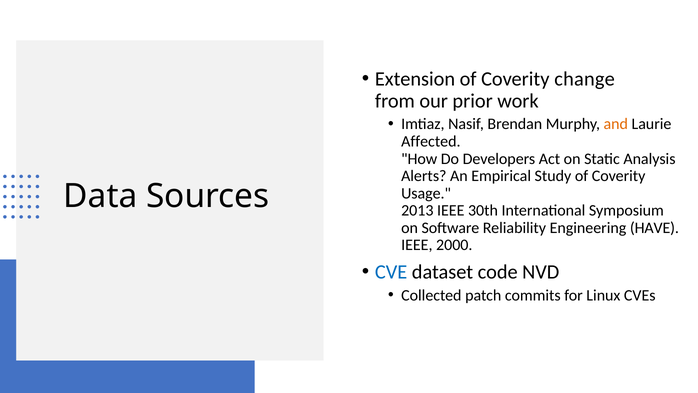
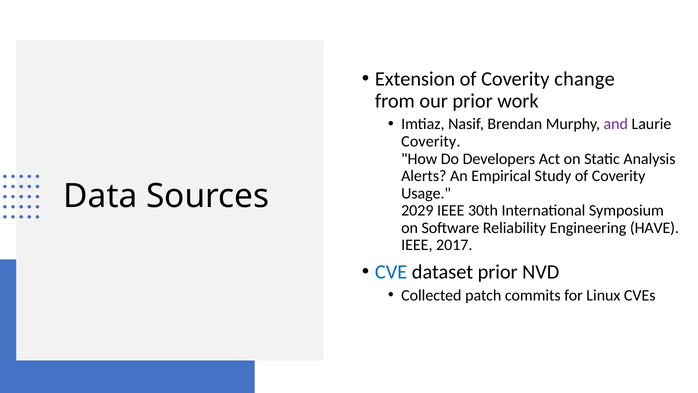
and colour: orange -> purple (616, 124)
Affected: Affected -> Coverity (431, 141)
2013: 2013 -> 2029 (417, 210)
2000: 2000 -> 2017 (454, 245)
dataset code: code -> prior (498, 272)
